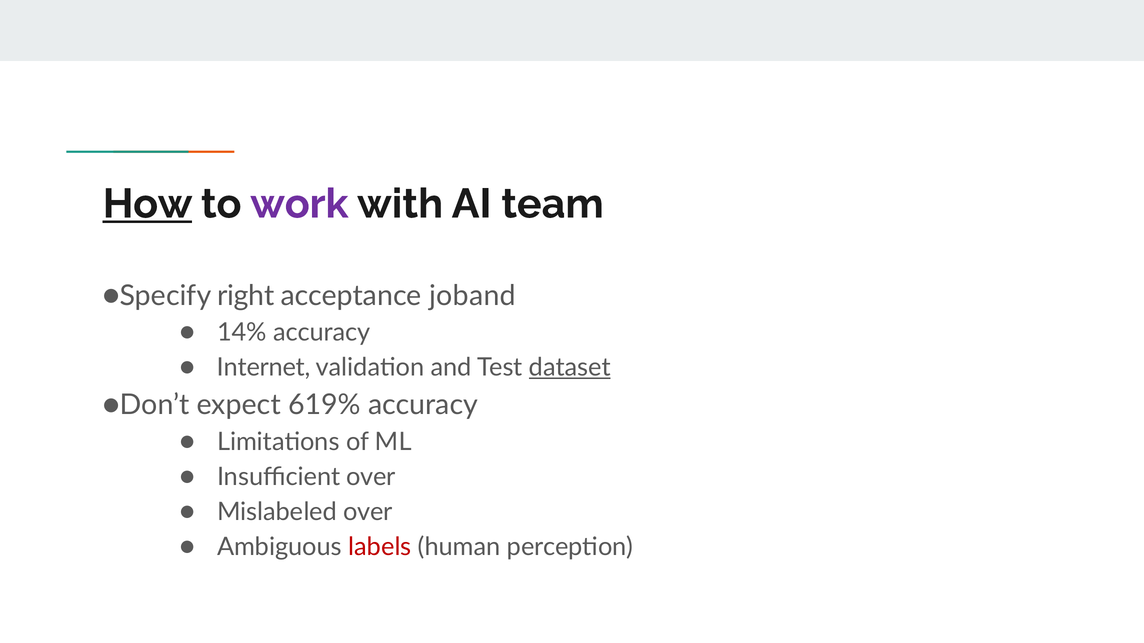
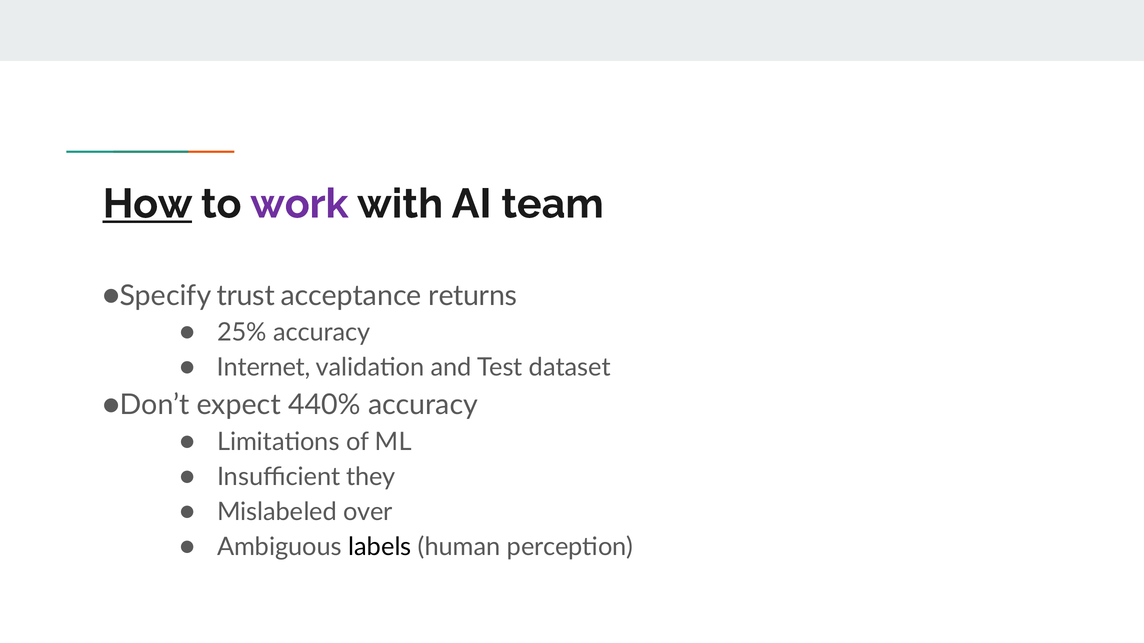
right: right -> trust (246, 296)
joband: joband -> returns (473, 296)
14%: 14% -> 25% (242, 333)
dataset underline: present -> none (570, 368)
619%: 619% -> 440% (324, 405)
Insufficient over: over -> they (371, 477)
labels colour: red -> black (380, 547)
